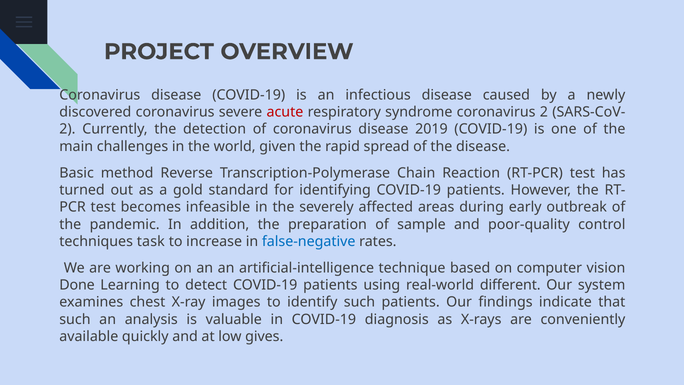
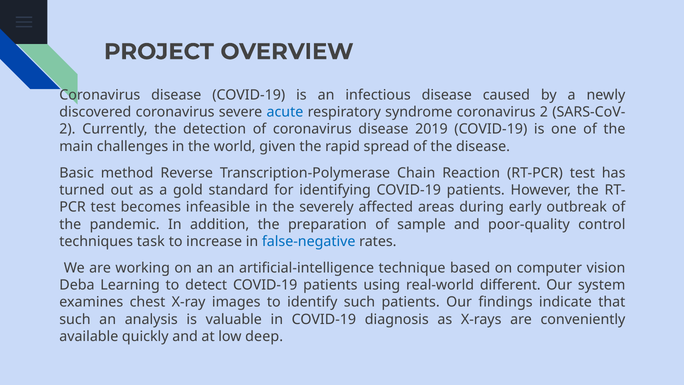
acute colour: red -> blue (285, 112)
Done: Done -> Deba (77, 285)
gives: gives -> deep (264, 336)
